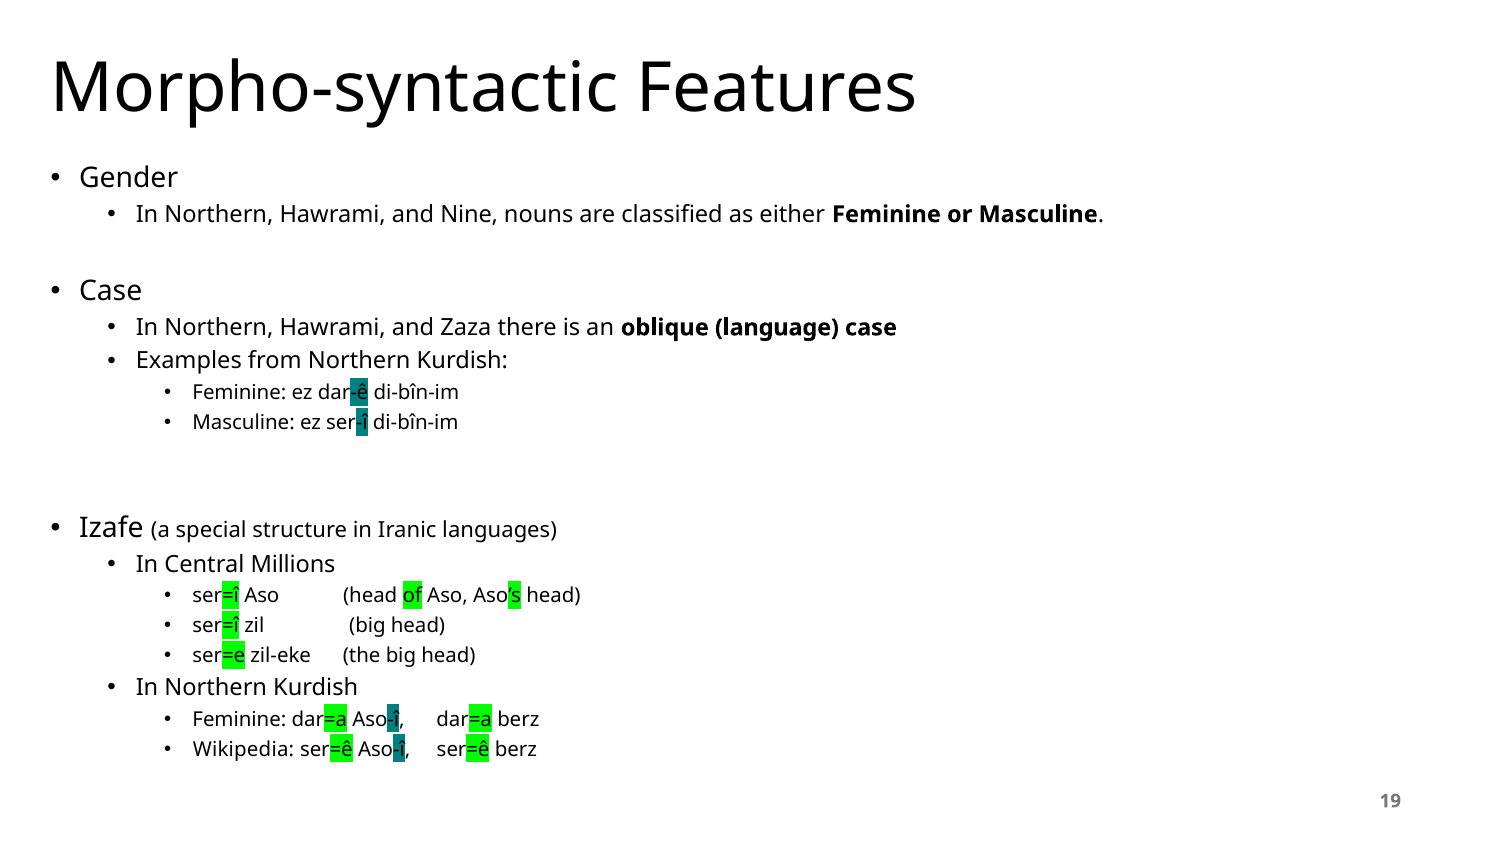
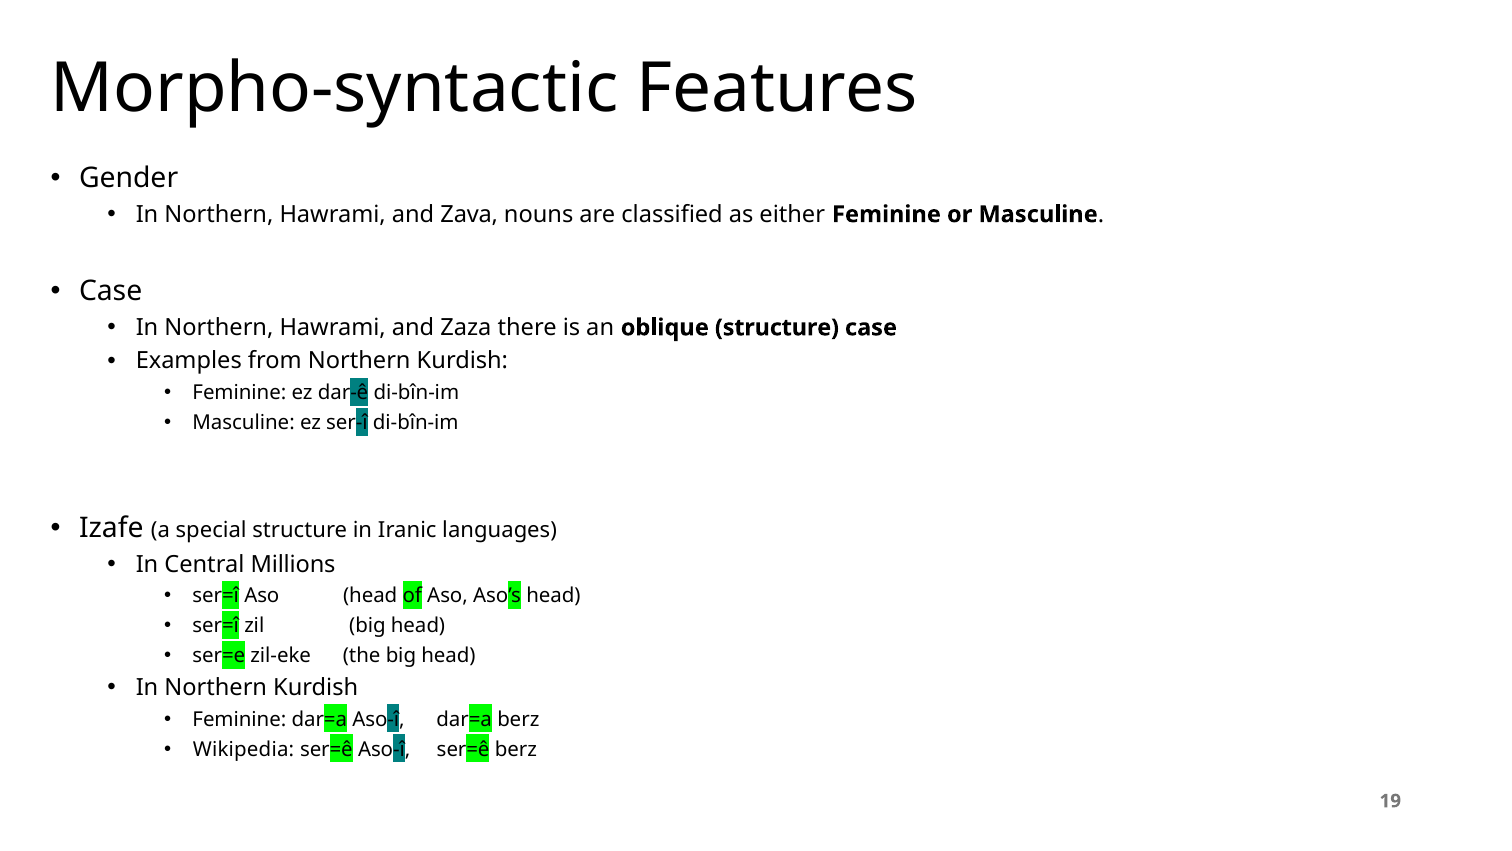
Nine: Nine -> Zava (469, 214)
oblique language: language -> structure (777, 327)
